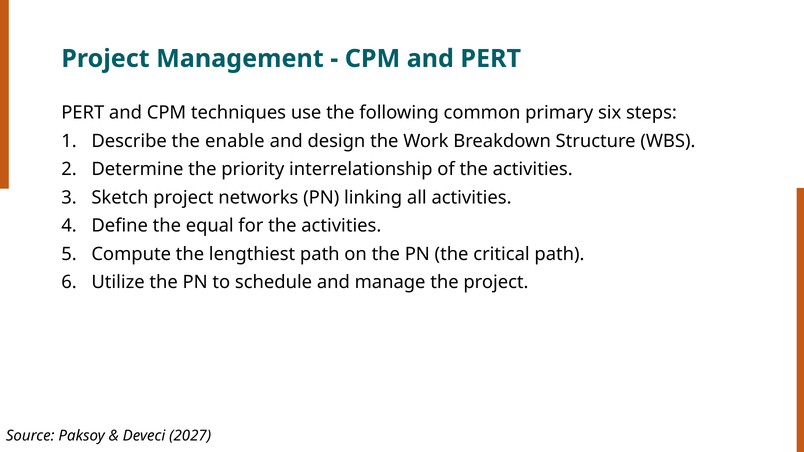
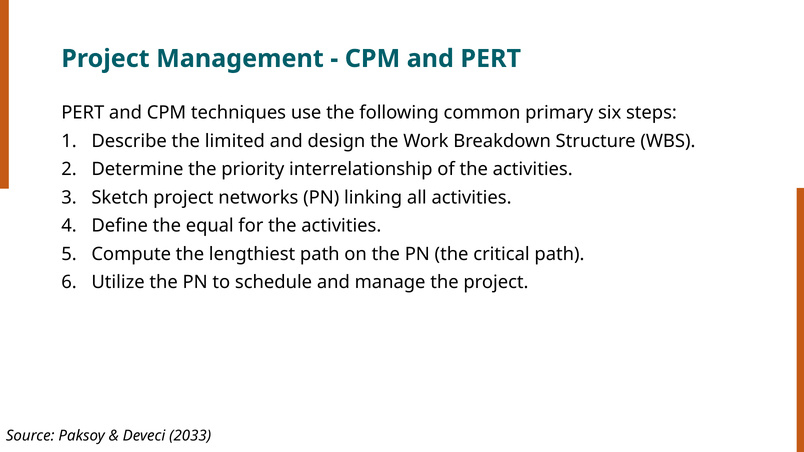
enable: enable -> limited (235, 141)
2027: 2027 -> 2033 (190, 436)
